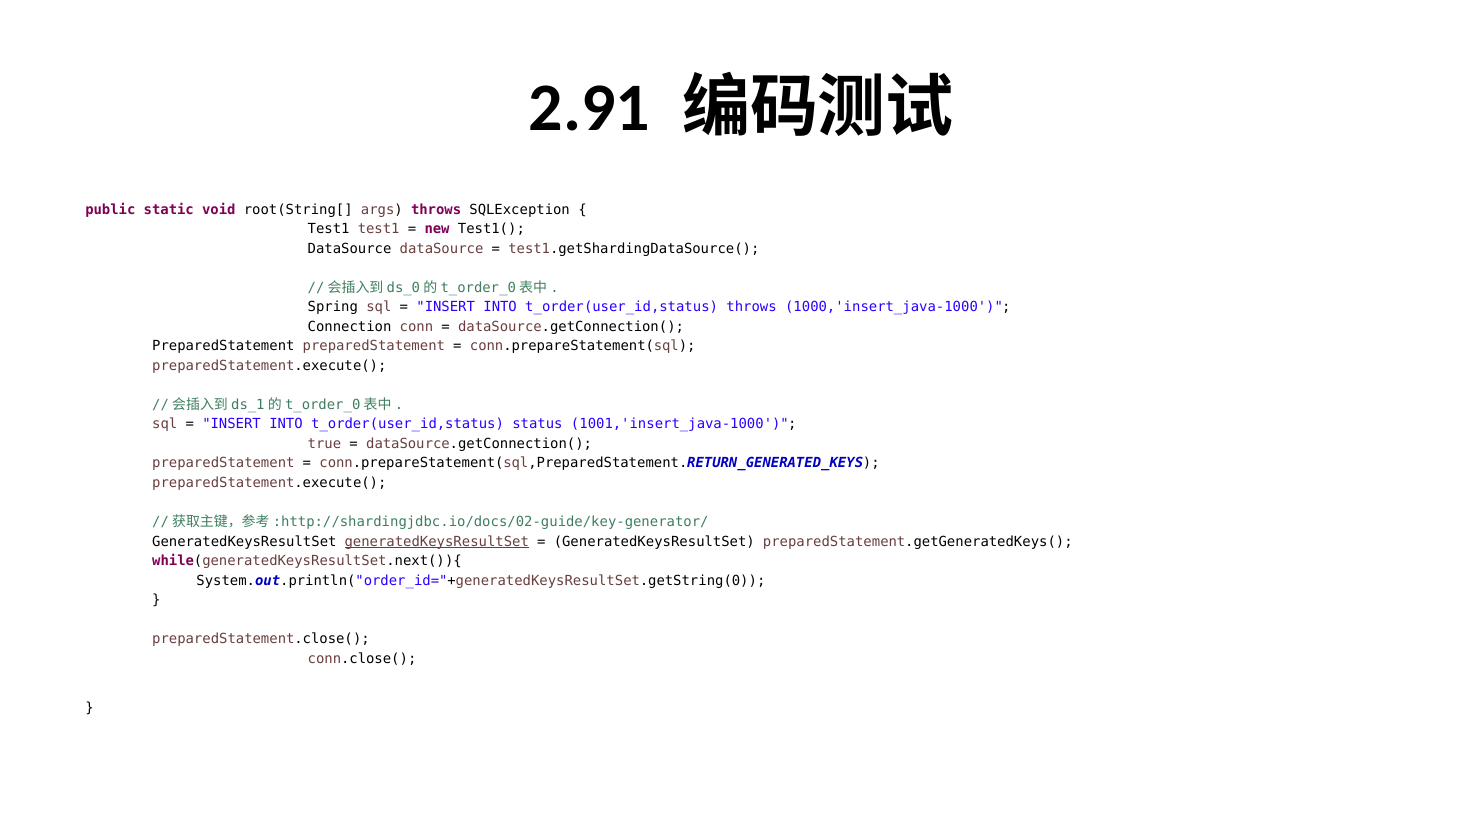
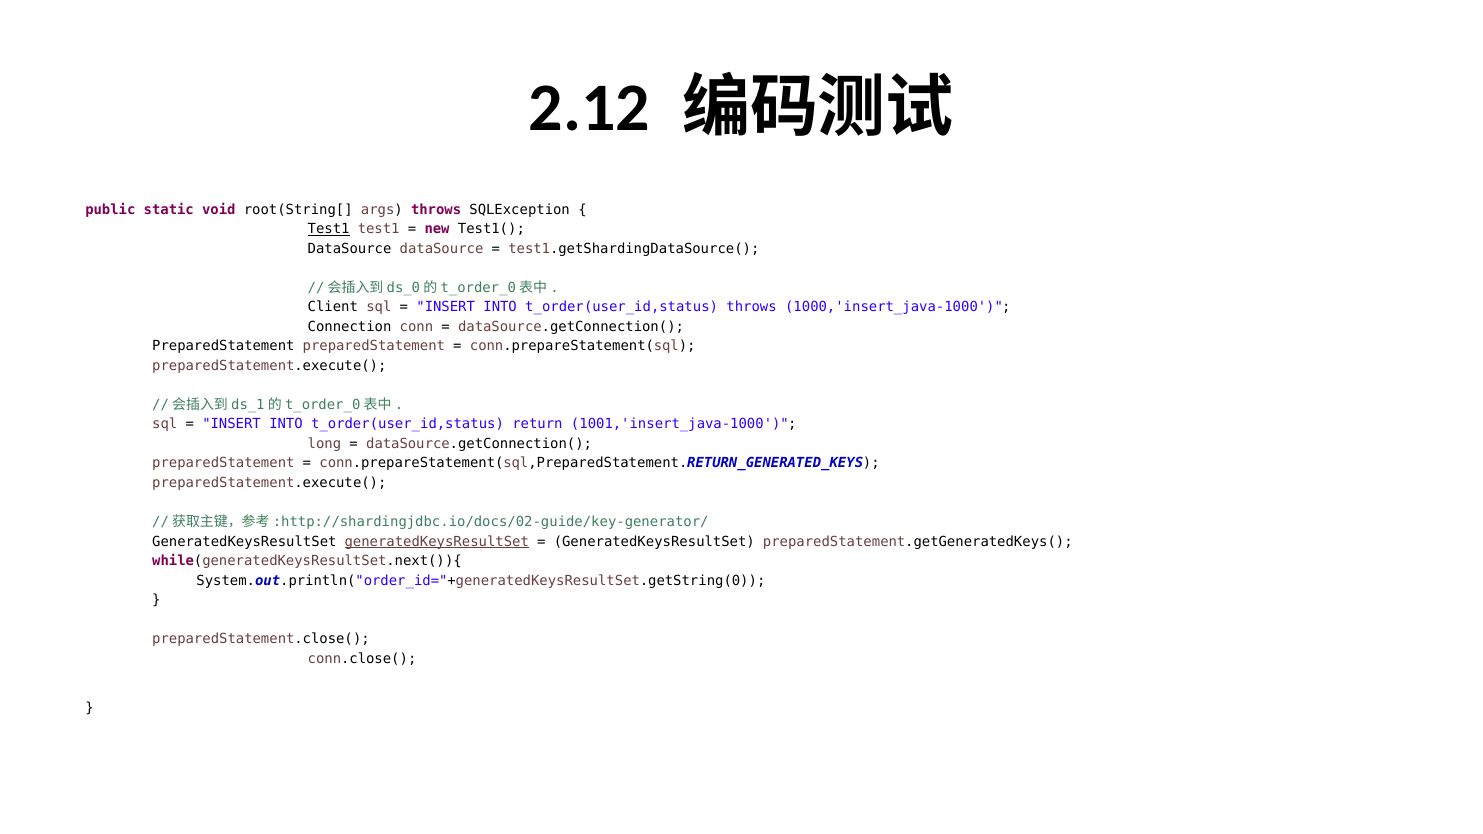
2.91: 2.91 -> 2.12 (589, 108)
Test1 underline: none -> present (329, 229)
Spring: Spring -> Client (333, 307)
status: status -> return (537, 424)
true: true -> long (324, 444)
